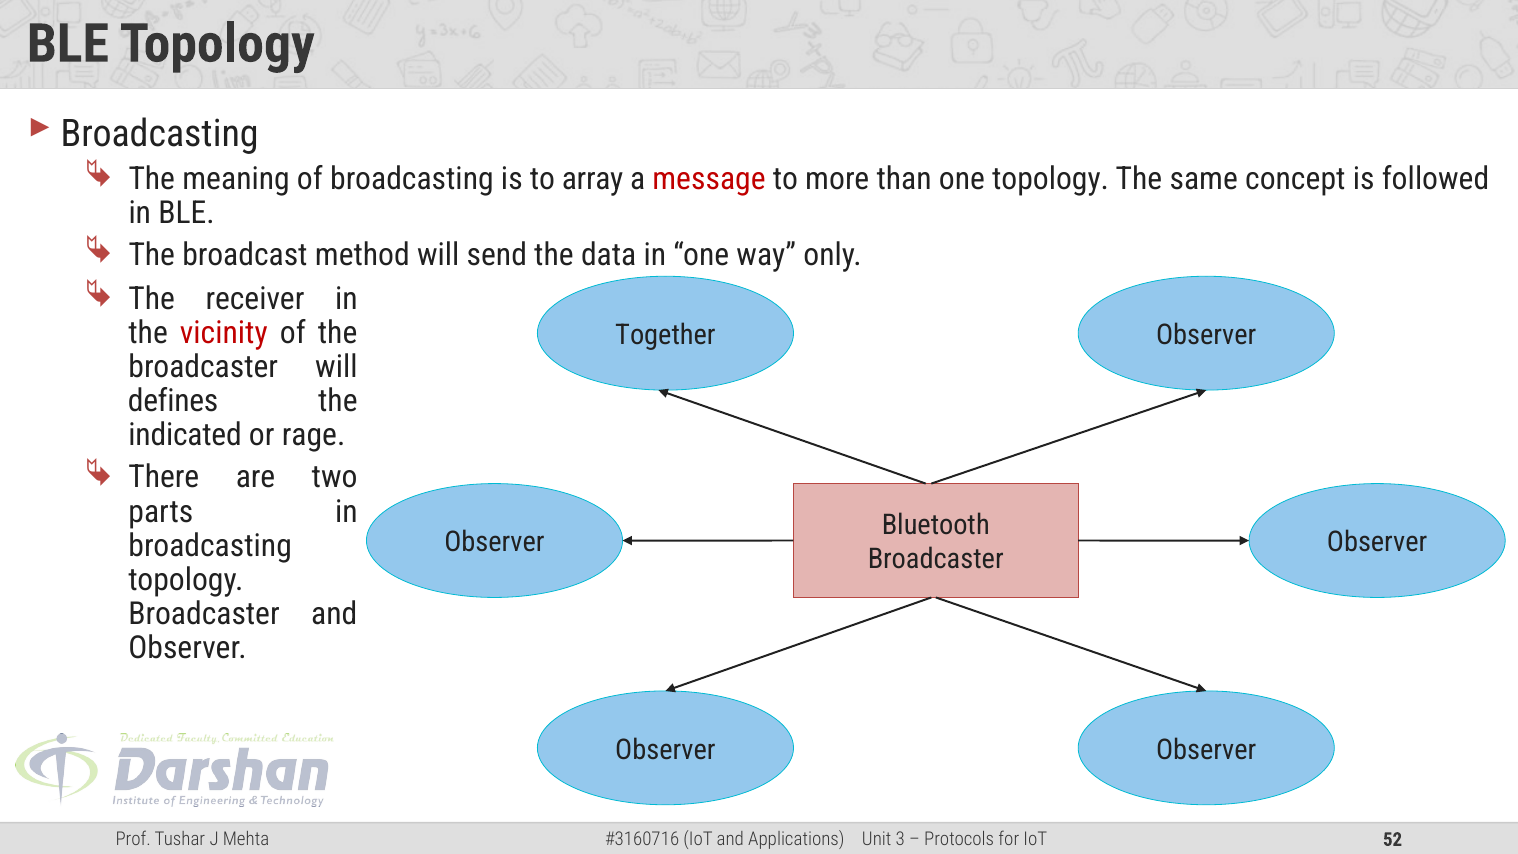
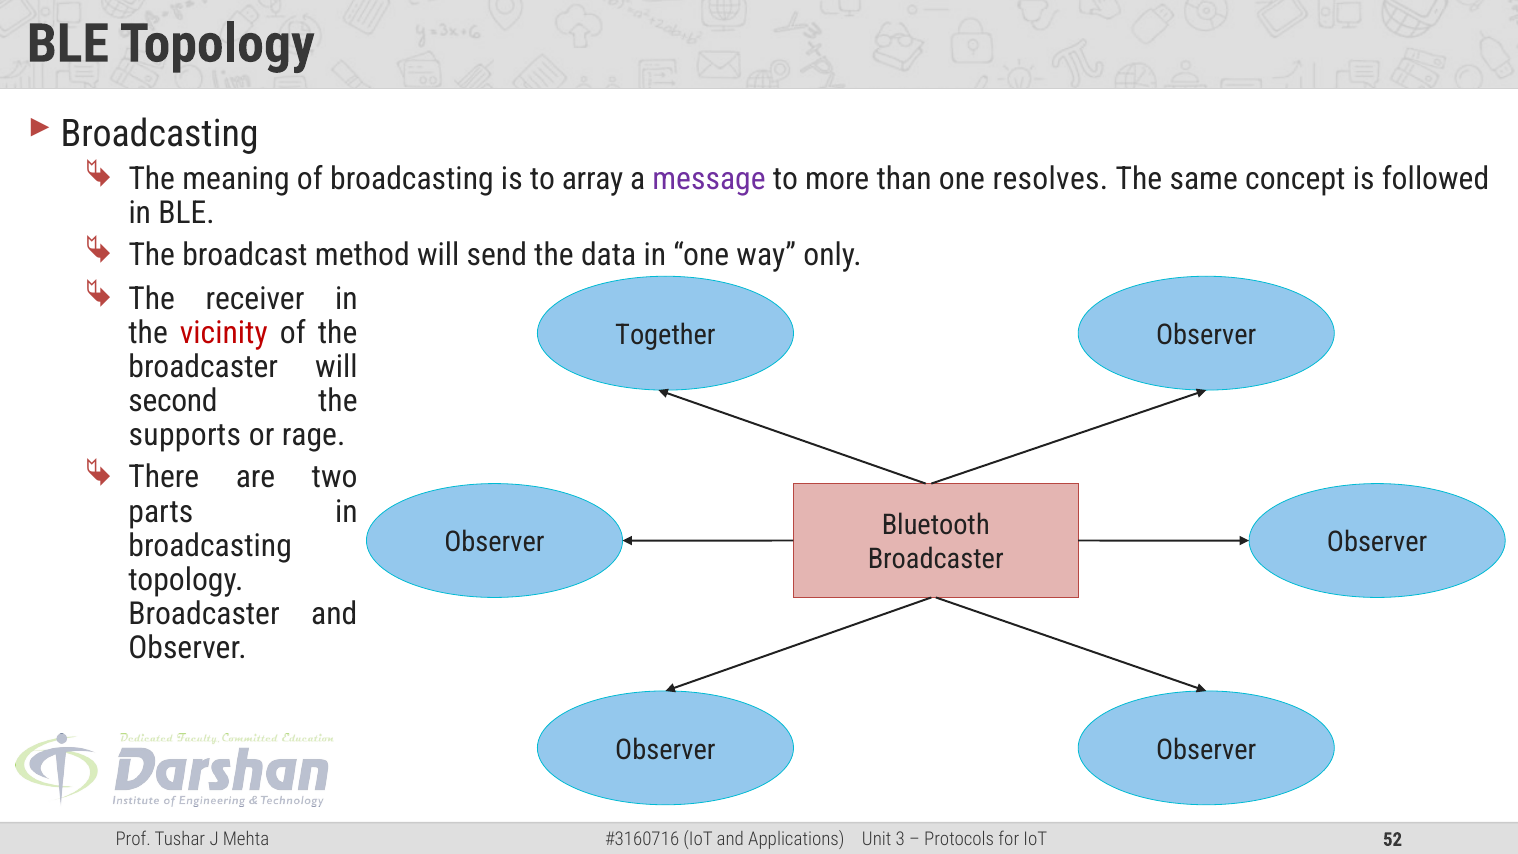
message colour: red -> purple (709, 179)
one topology: topology -> resolves (1050, 179)
defines: defines -> second (173, 401)
indicated: indicated -> supports (185, 435)
